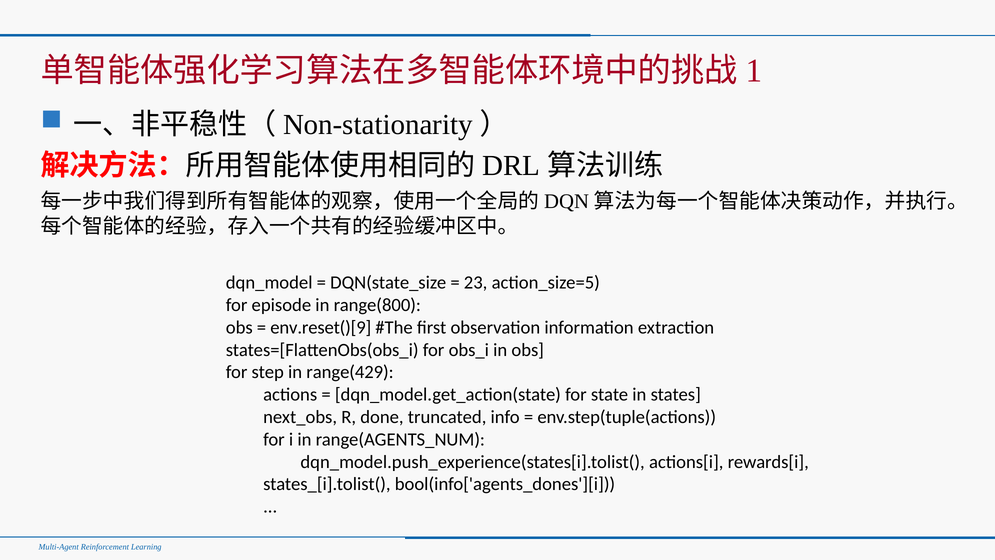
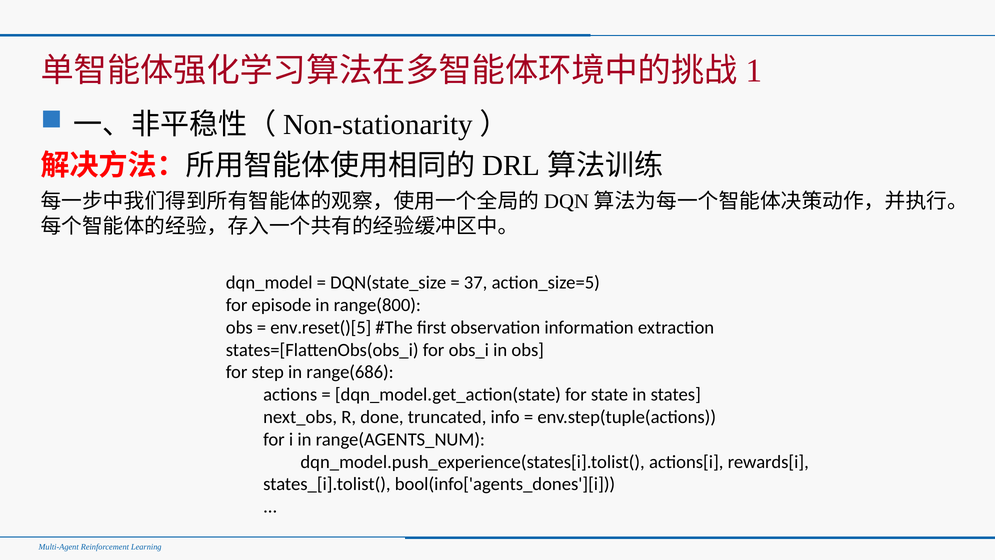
23: 23 -> 37 (476, 283)
env.reset()[9: env.reset()[9 -> env.reset()[5 (321, 327)
range(429: range(429 -> range(686 (350, 372)
